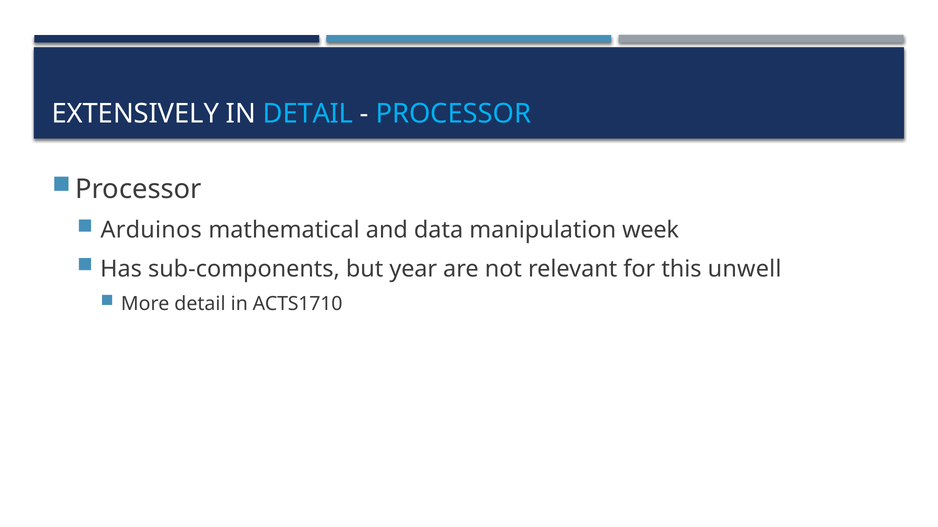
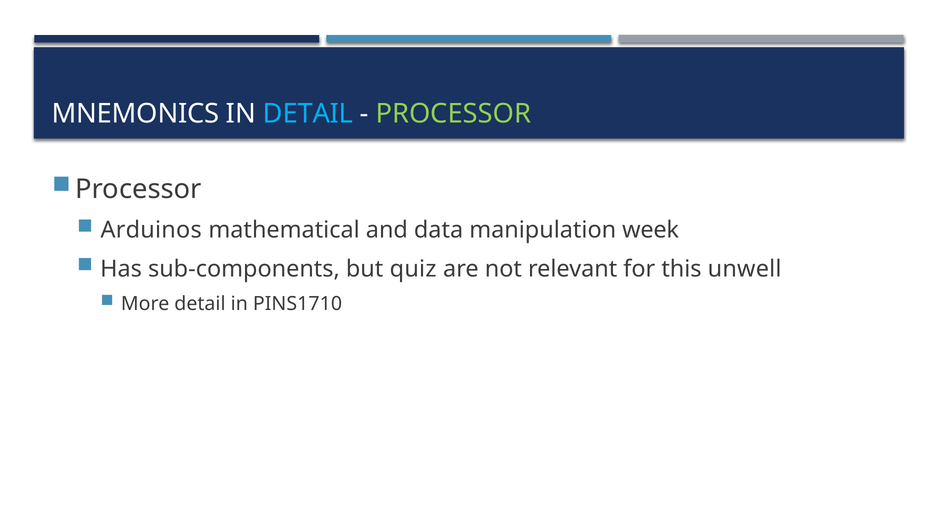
EXTENSIVELY: EXTENSIVELY -> MNEMONICS (135, 114)
PROCESSOR colour: light blue -> light green (453, 114)
year: year -> quiz (413, 269)
ACTS1710: ACTS1710 -> PINS1710 (297, 304)
